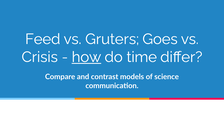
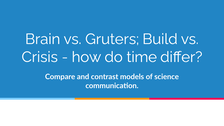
Feed: Feed -> Brain (43, 39)
Goes: Goes -> Build (160, 39)
how underline: present -> none (86, 57)
